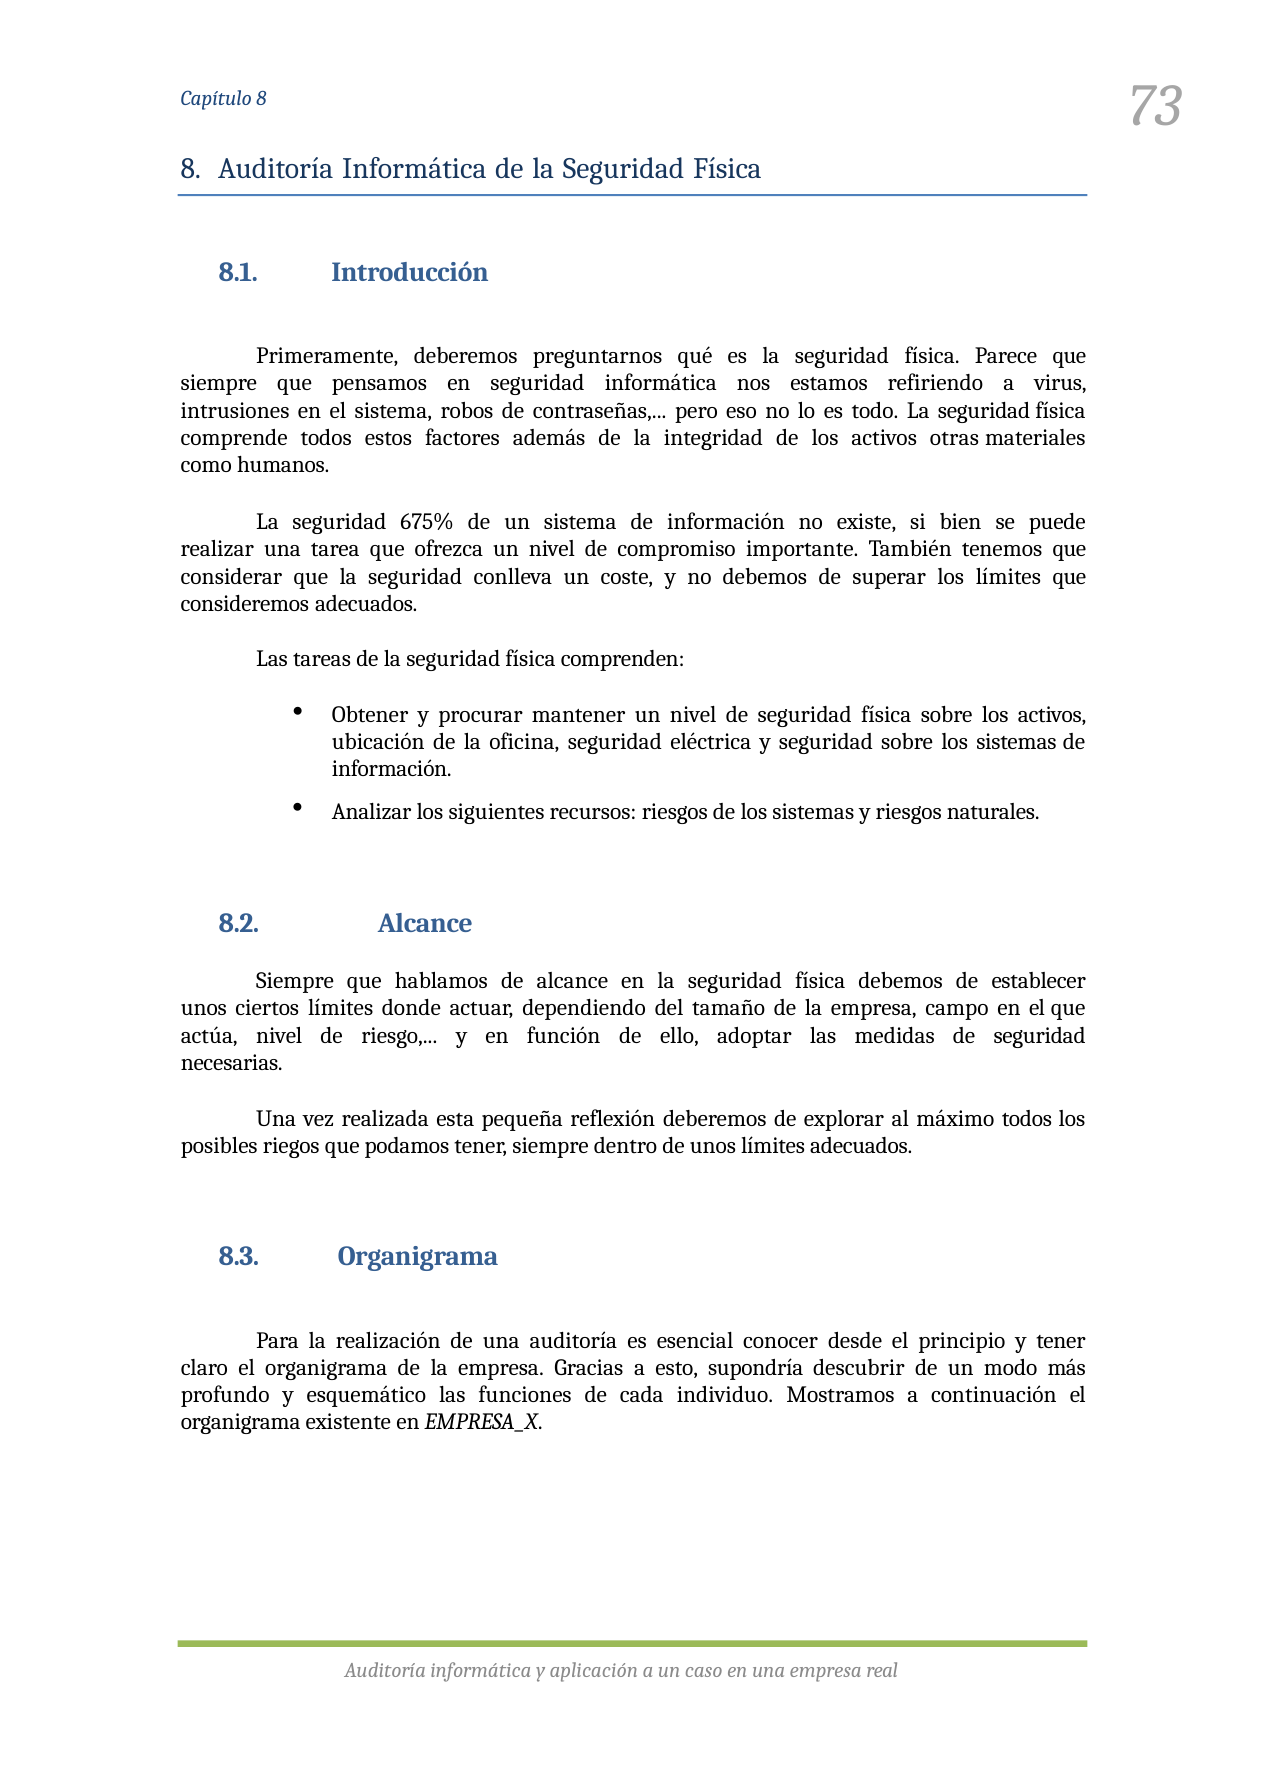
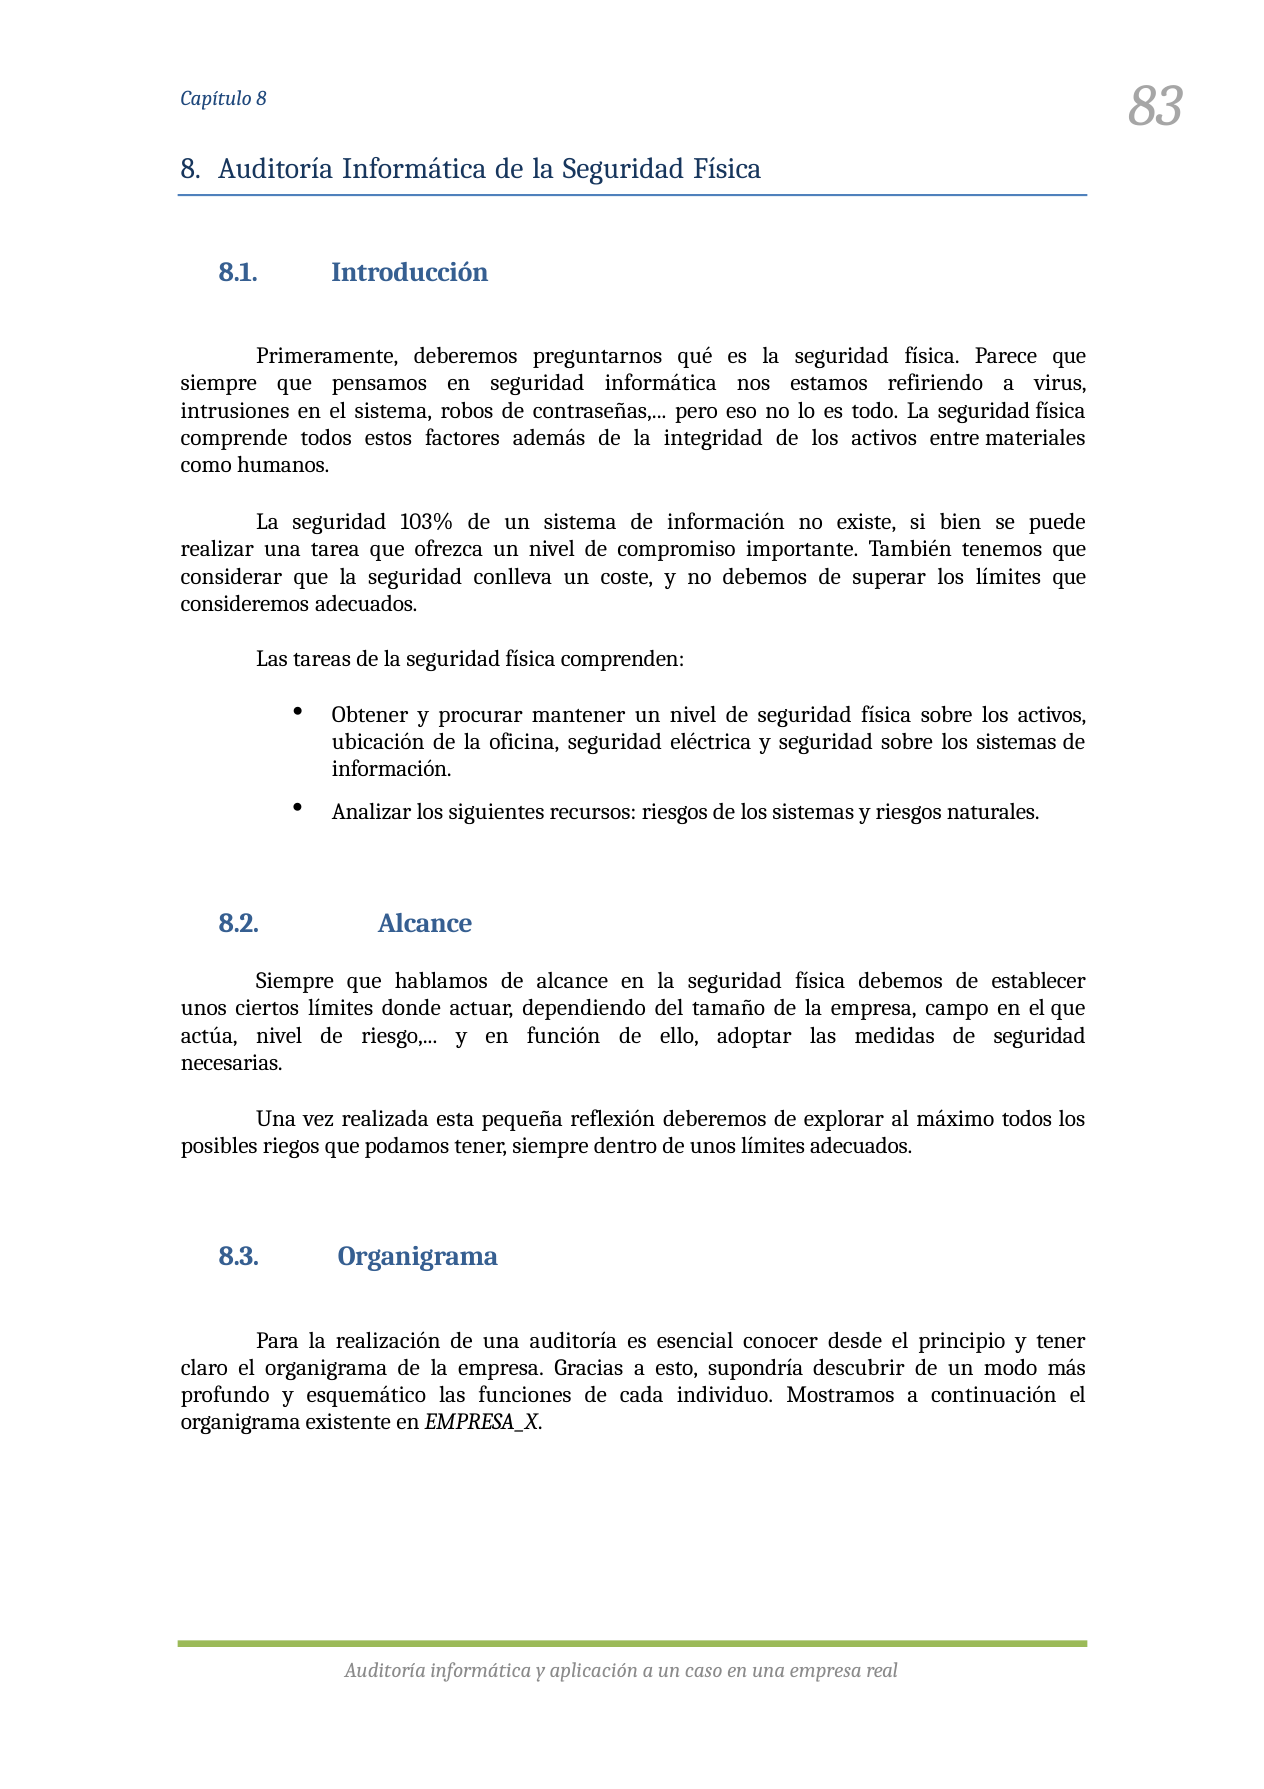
73: 73 -> 83 (1156, 106)
otras: otras -> entre (955, 438)
675%: 675% -> 103% (427, 522)
